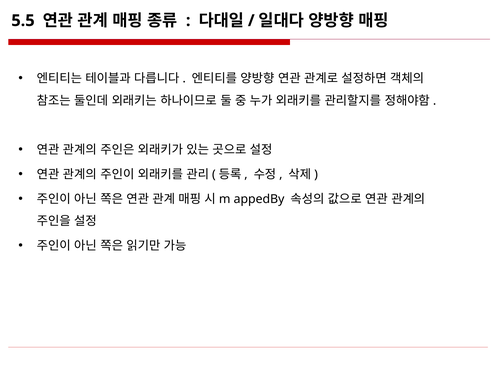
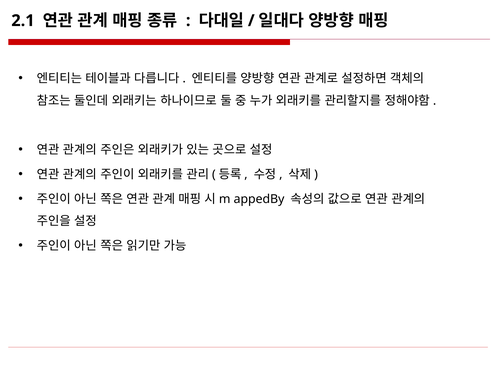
5.5: 5.5 -> 2.1 (23, 21)
